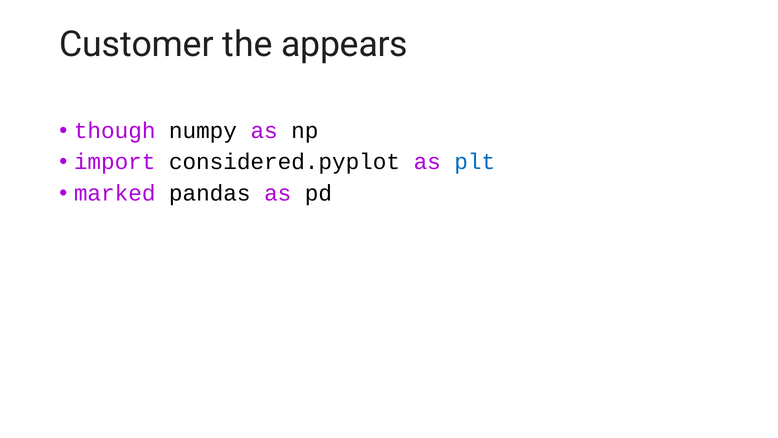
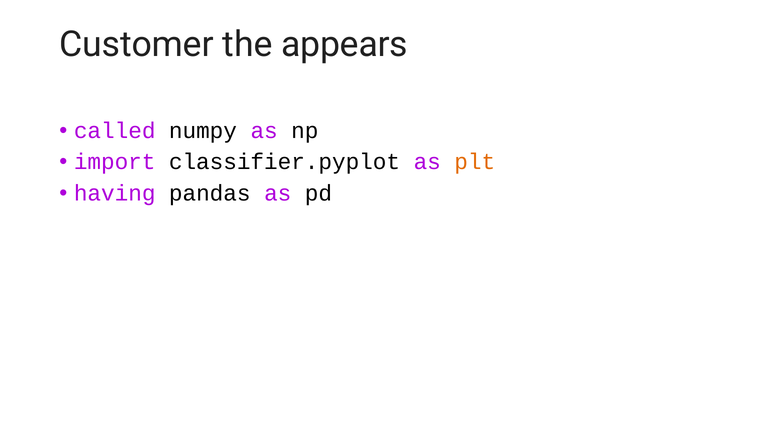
though: though -> called (115, 130)
considered.pyplot: considered.pyplot -> classifier.pyplot (284, 162)
plt colour: blue -> orange (475, 162)
marked: marked -> having (115, 193)
